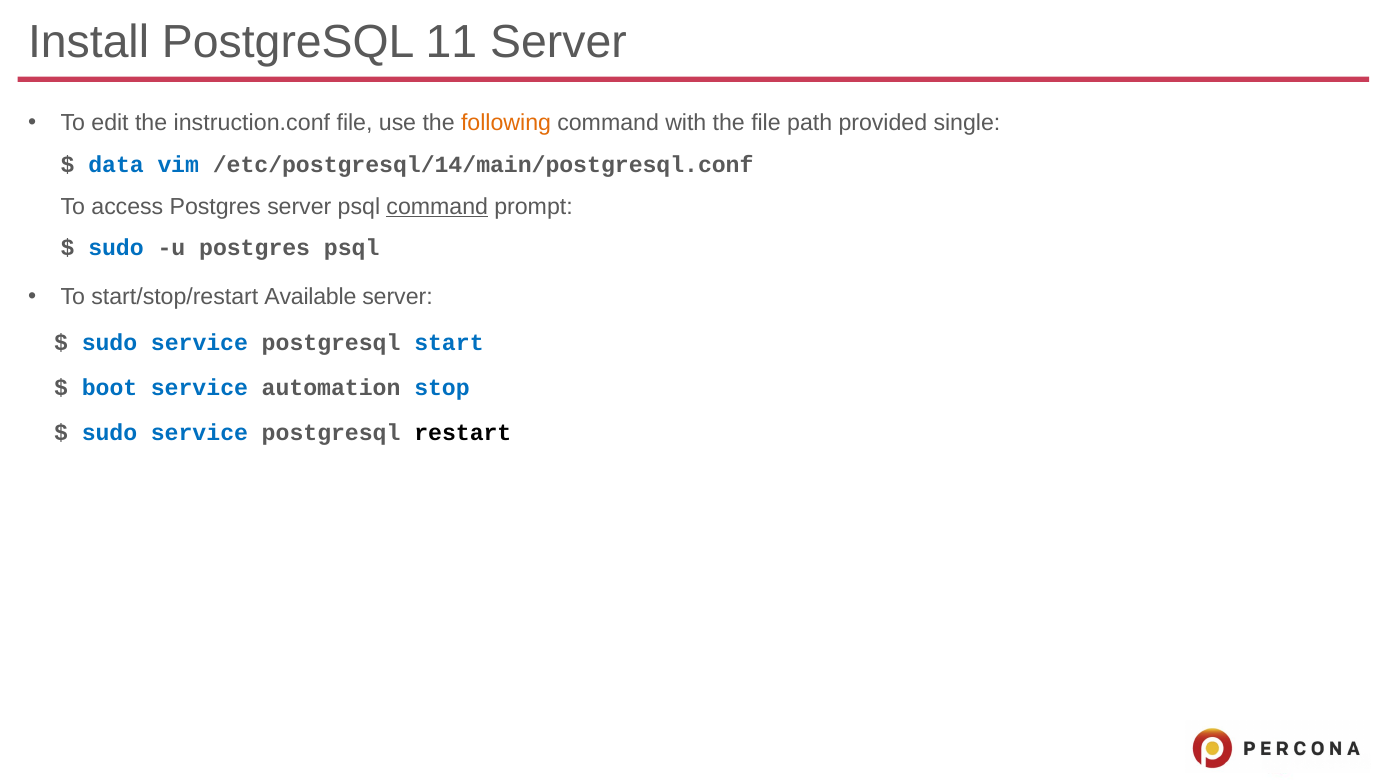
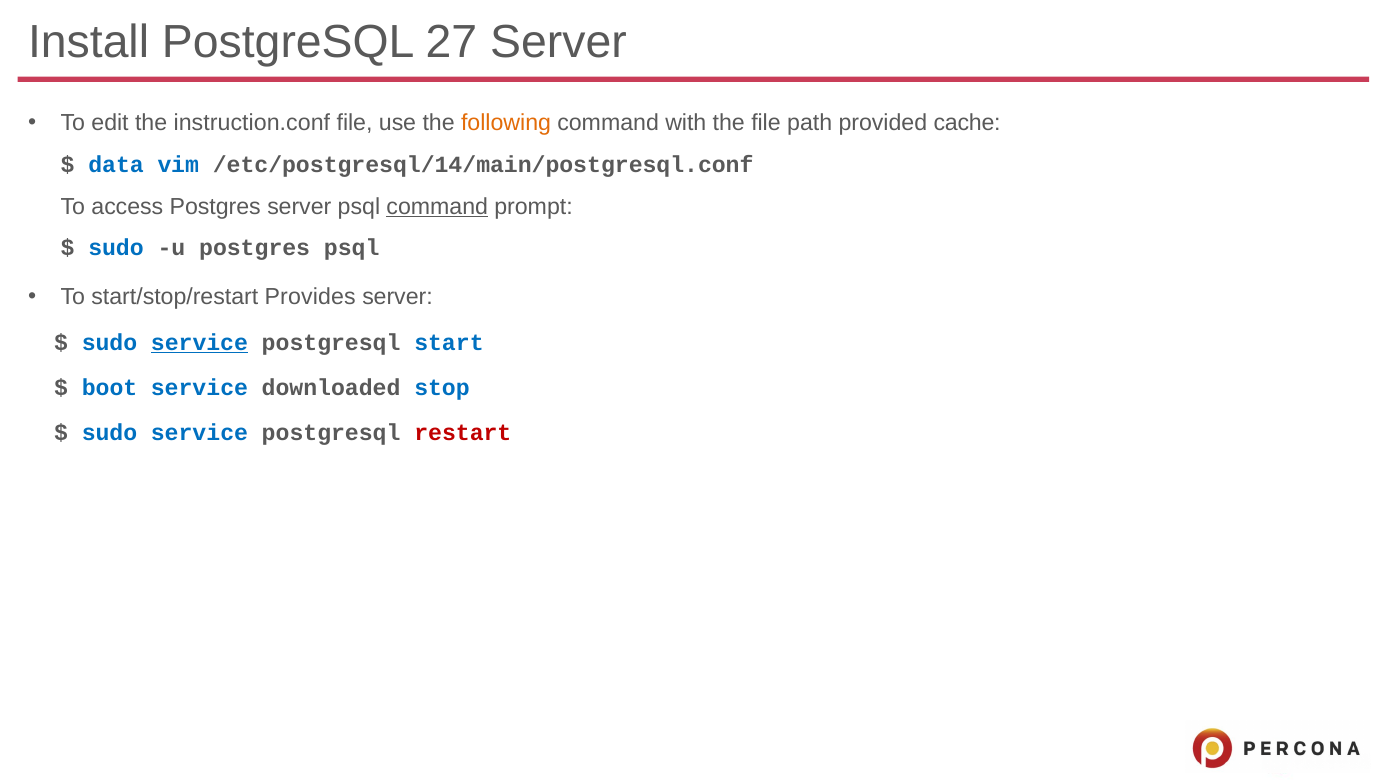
11: 11 -> 27 (451, 43)
single: single -> cache (967, 123)
Available: Available -> Provides (310, 297)
service underline: none -> present (199, 342)
automation: automation -> downloaded (331, 388)
restart colour: black -> red (463, 433)
